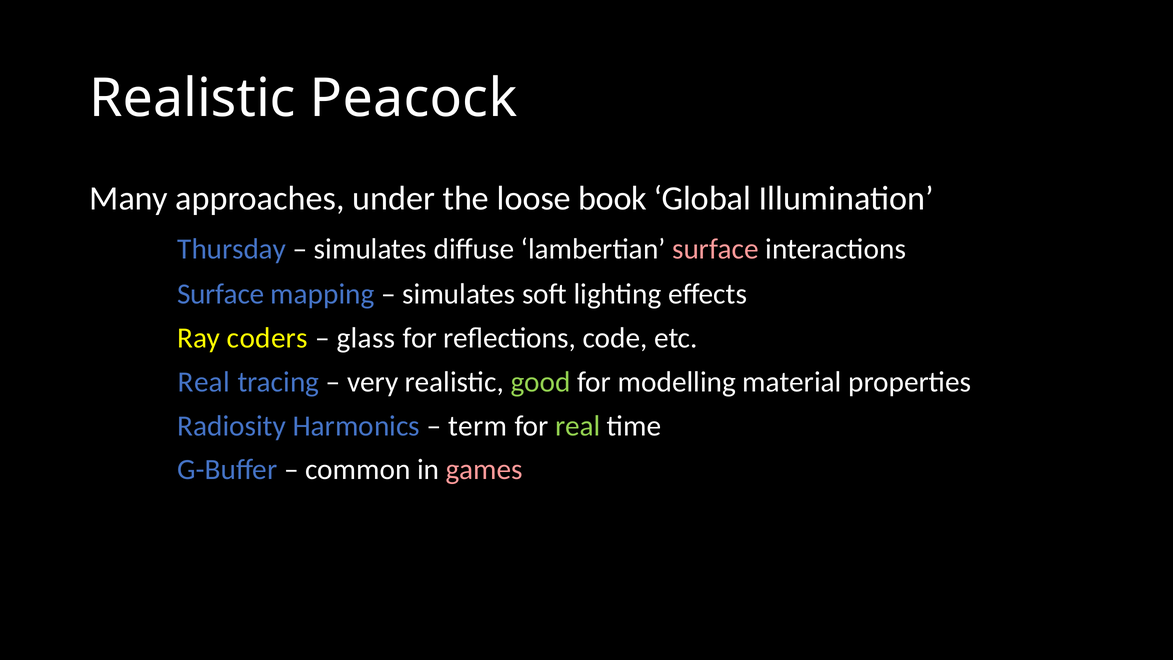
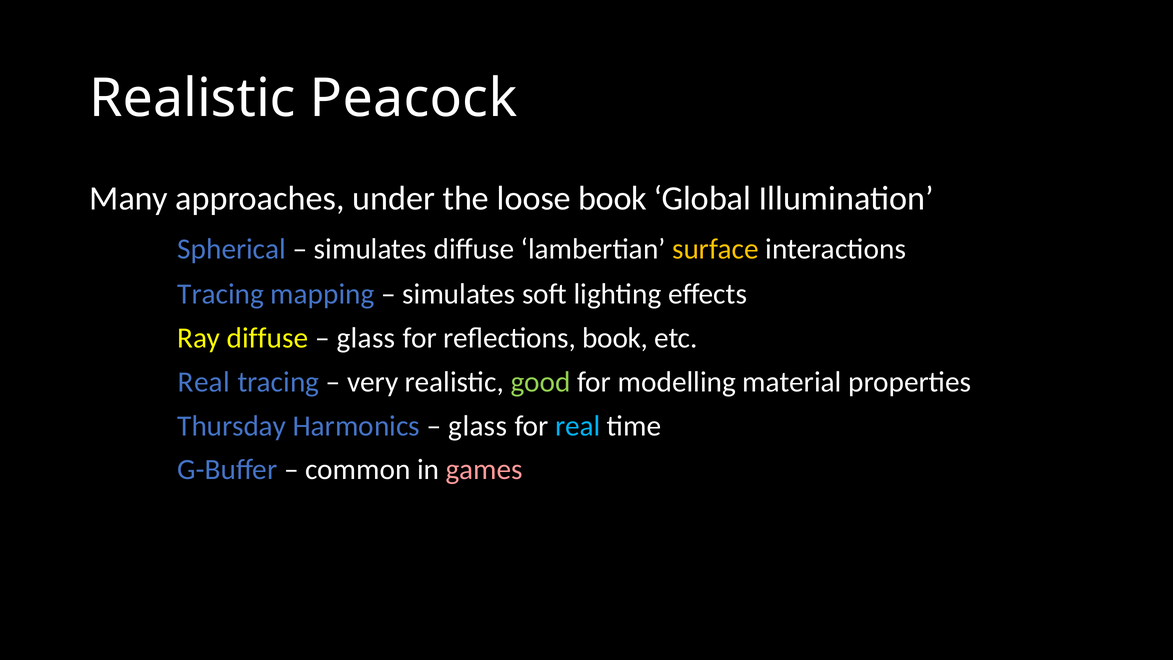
Thursday: Thursday -> Spherical (232, 249)
surface colour: pink -> yellow (716, 249)
Surface: Surface -> Tracing (221, 294)
Ray coders: coders -> diffuse (268, 338)
reflections code: code -> book (615, 338)
Radiosity: Radiosity -> Thursday (232, 426)
term: term -> glass (478, 426)
real colour: light green -> light blue (578, 426)
